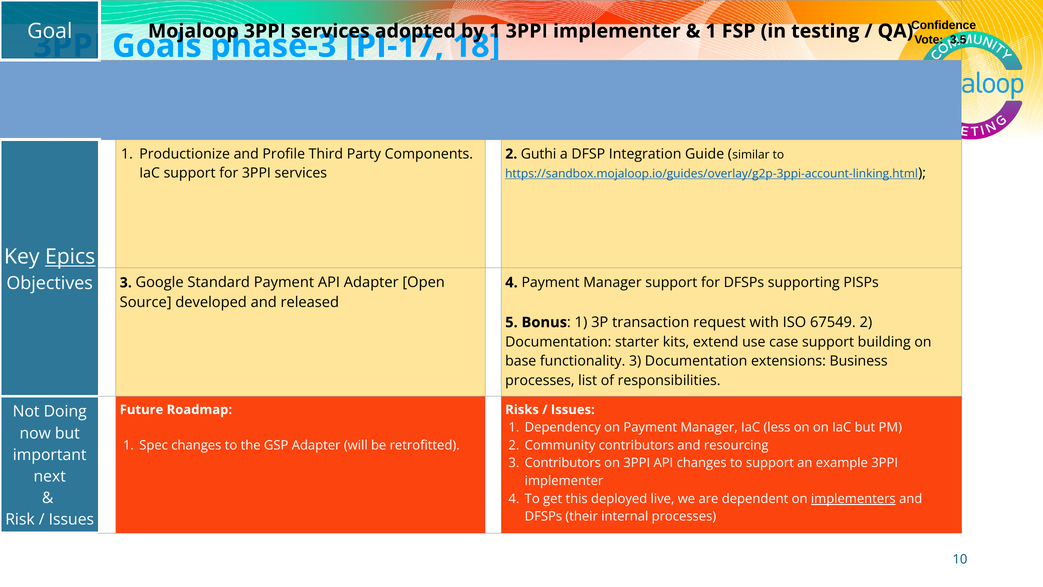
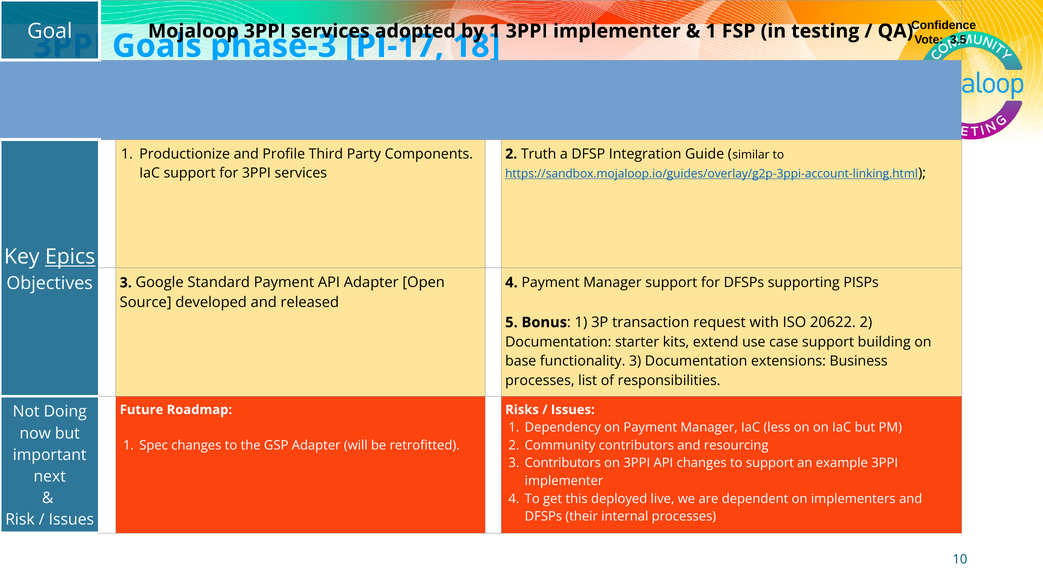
Guthi: Guthi -> Truth (539, 154)
67549: 67549 -> 20622 (833, 322)
implementers underline: present -> none (853, 498)
